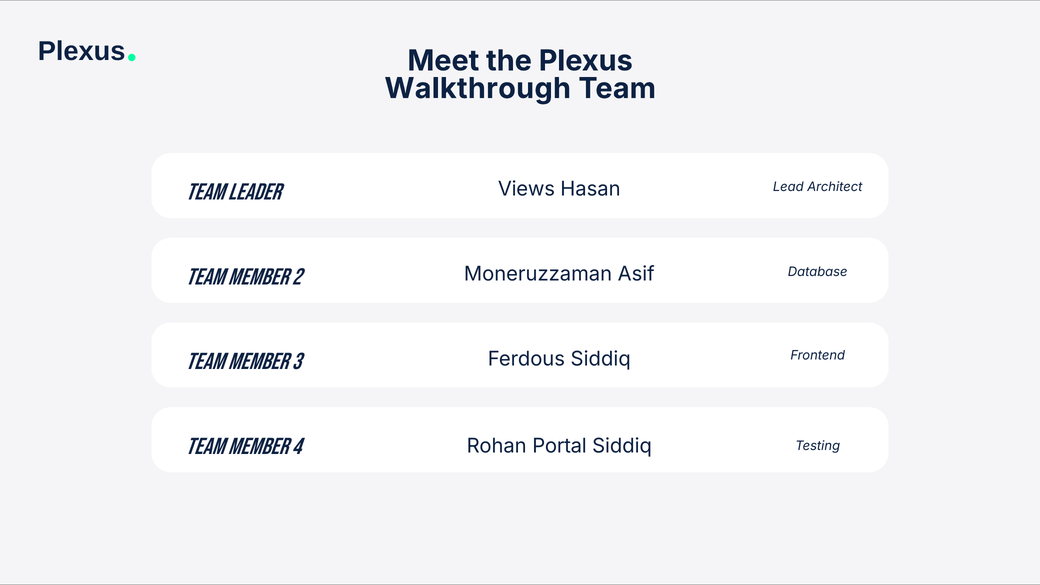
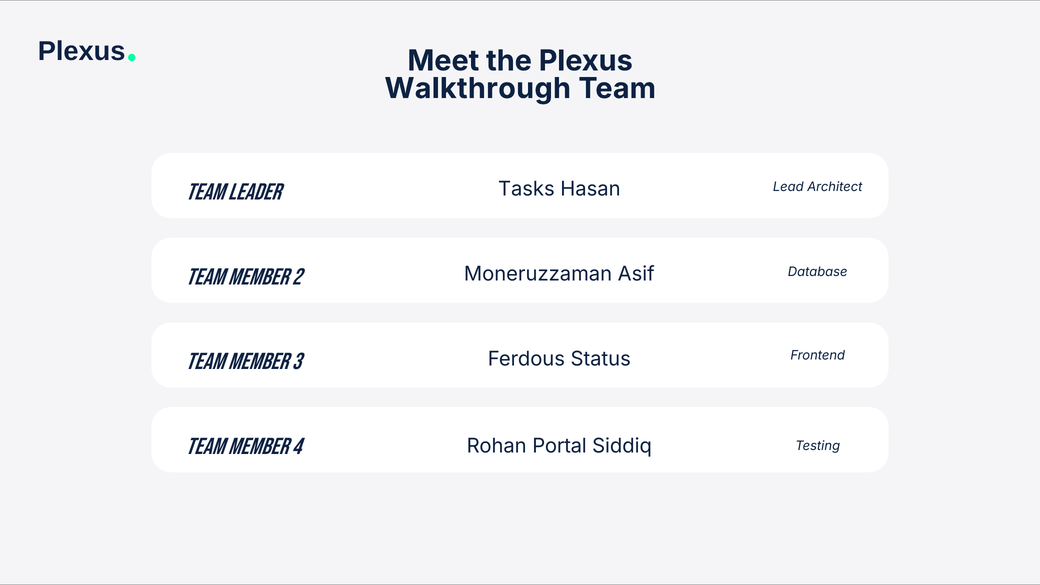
Views: Views -> Tasks (526, 189)
Ferdous Siddiq: Siddiq -> Status (601, 359)
